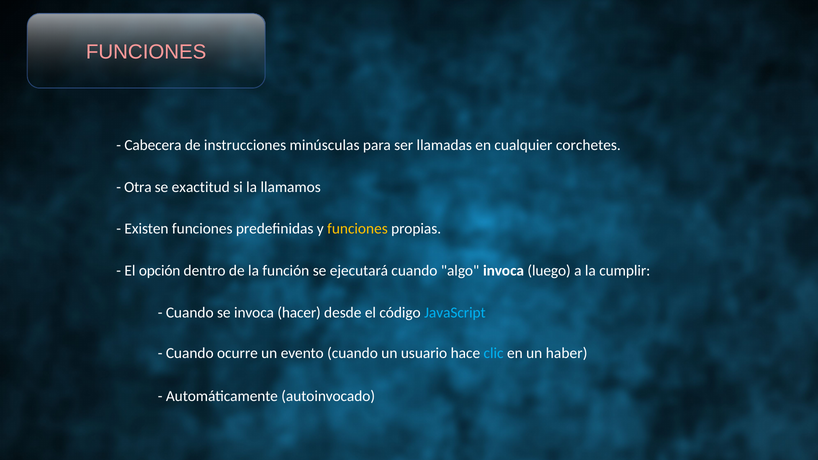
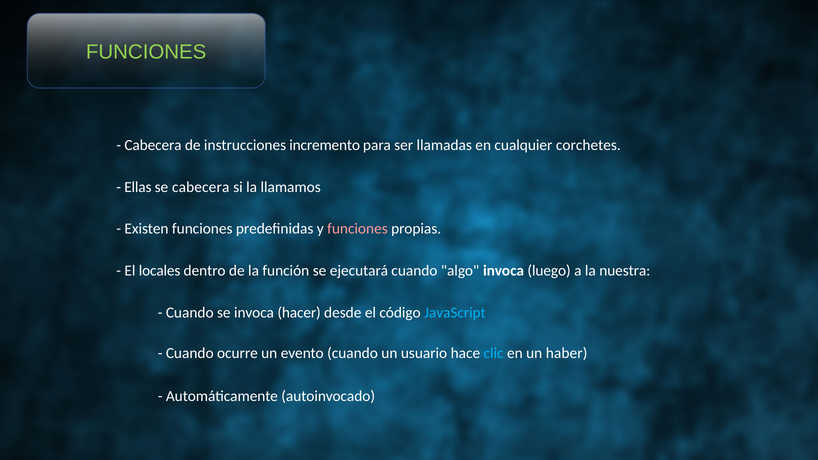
FUNCIONES colour: pink -> light green (146, 52)
minúsculas: minúsculas -> incremento (325, 145)
Otra: Otra -> Ellas (138, 187)
se exactitud: exactitud -> cabecera (201, 187)
funciones colour: yellow -> pink (357, 229)
opción: opción -> locales (160, 271)
cumplir: cumplir -> nuestra (625, 271)
